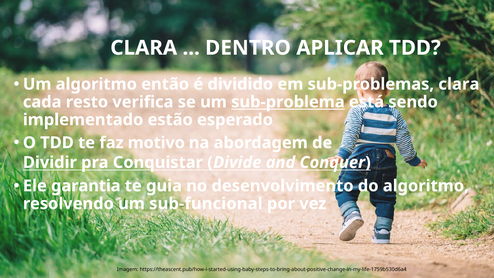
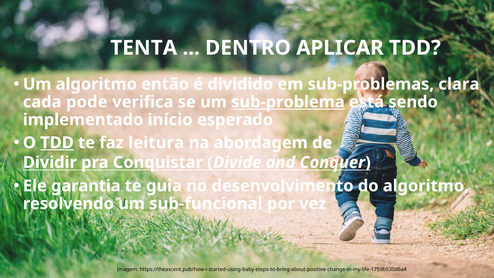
CLARA: CLARA -> TENTA (144, 48)
resto: resto -> pode (87, 102)
estão: estão -> início (170, 120)
TDD underline: none -> present (57, 143)
motivo: motivo -> leitura (156, 143)
